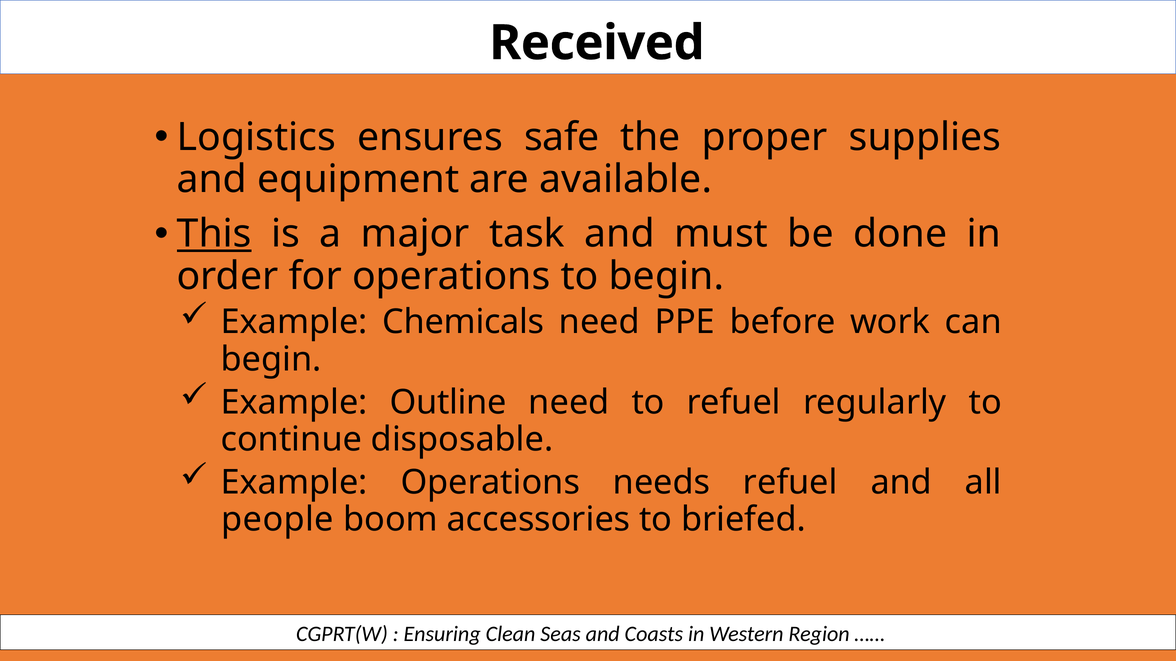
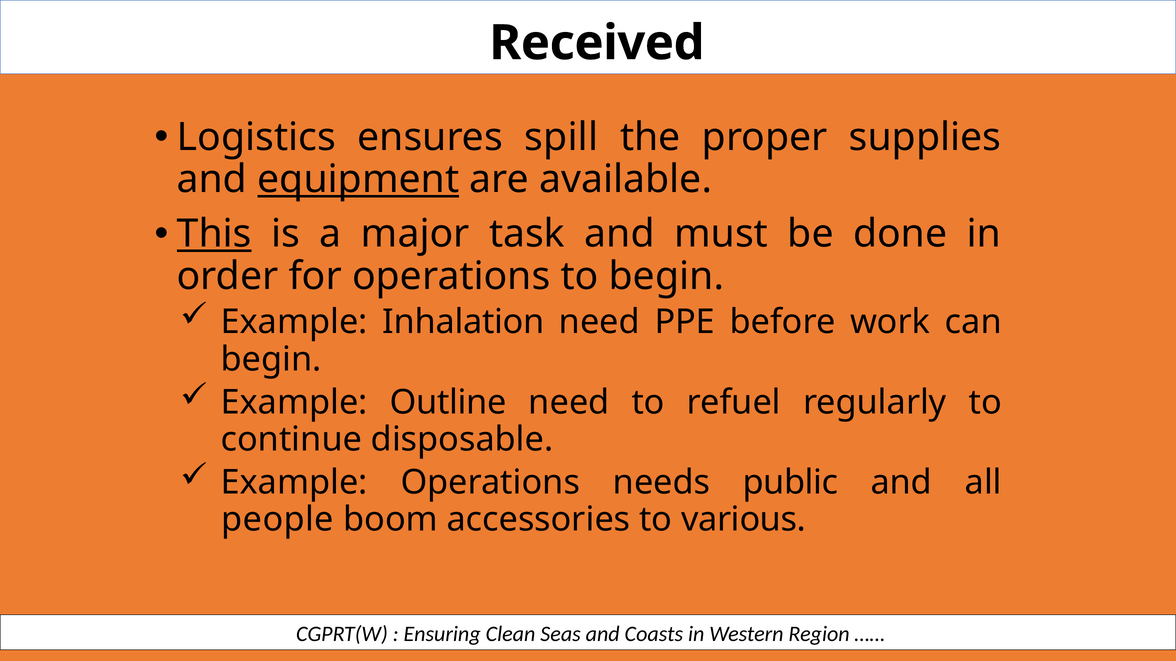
safe: safe -> spill (561, 137)
equipment underline: none -> present (358, 180)
Chemicals: Chemicals -> Inhalation (463, 322)
needs refuel: refuel -> public (791, 483)
briefed: briefed -> various (744, 520)
